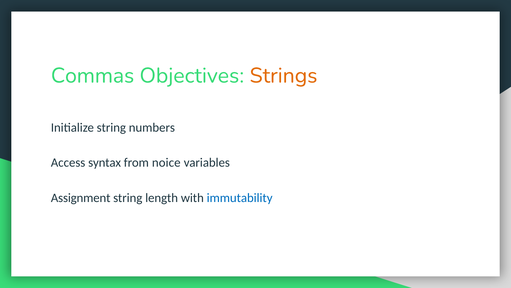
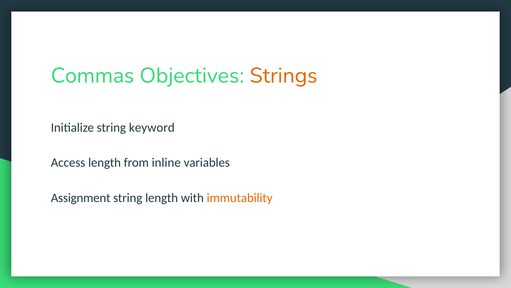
numbers: numbers -> keyword (152, 127)
Access syntax: syntax -> length (105, 162)
noice: noice -> inline (166, 162)
immutability colour: blue -> orange (240, 198)
